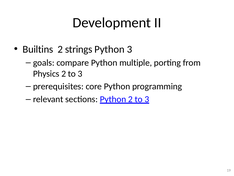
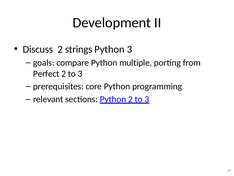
Builtins: Builtins -> Discuss (38, 49)
Physics: Physics -> Perfect (46, 73)
